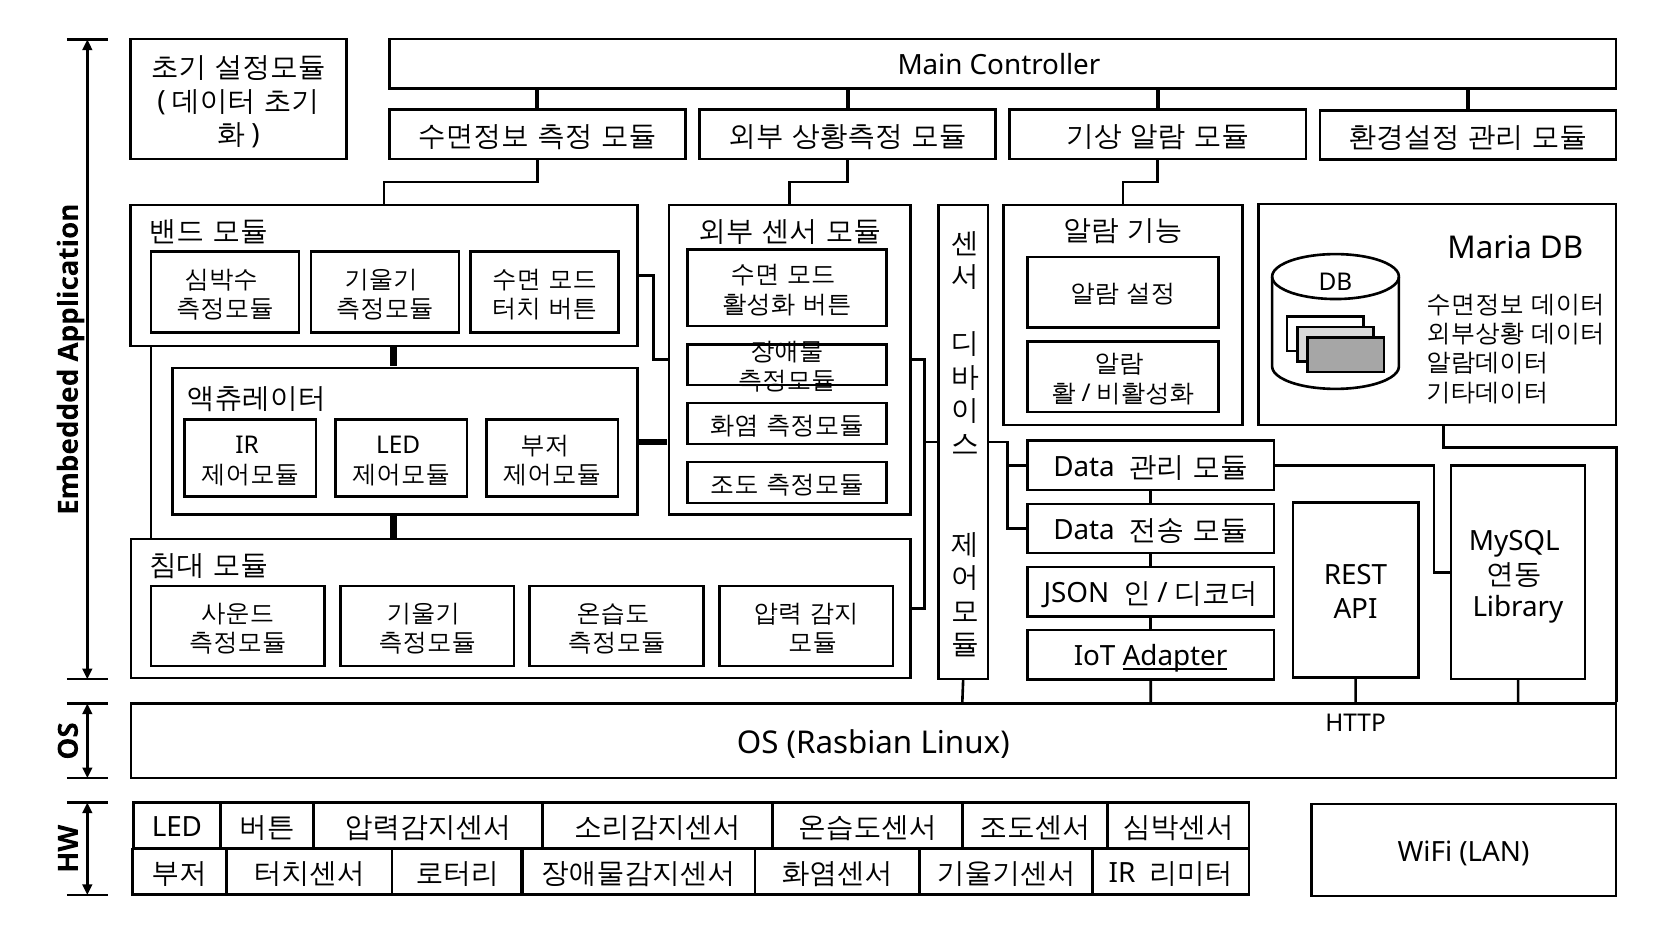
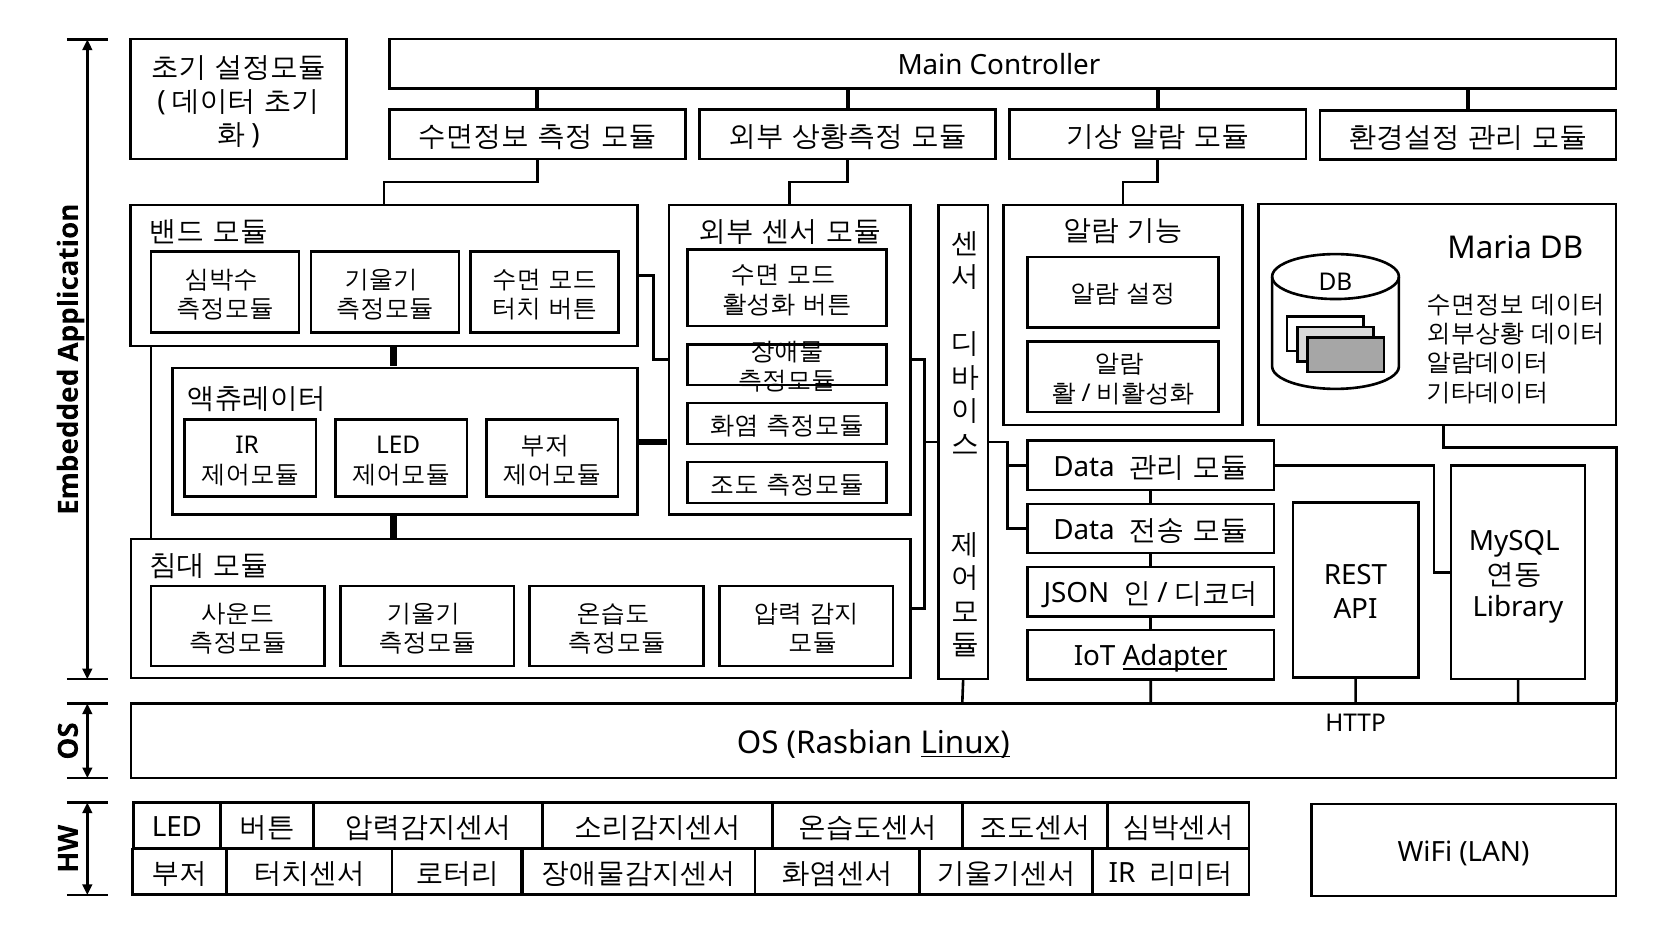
Linux underline: none -> present (965, 743)
